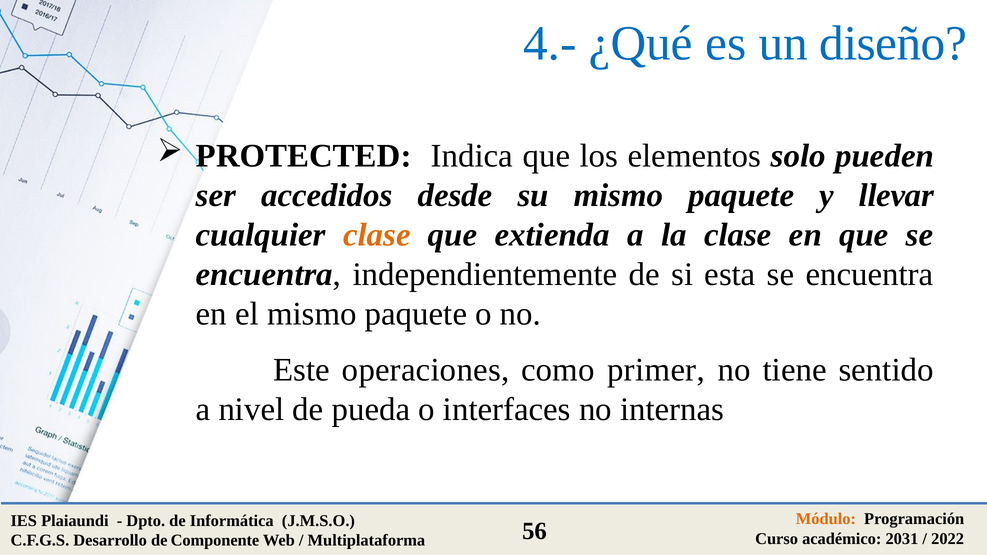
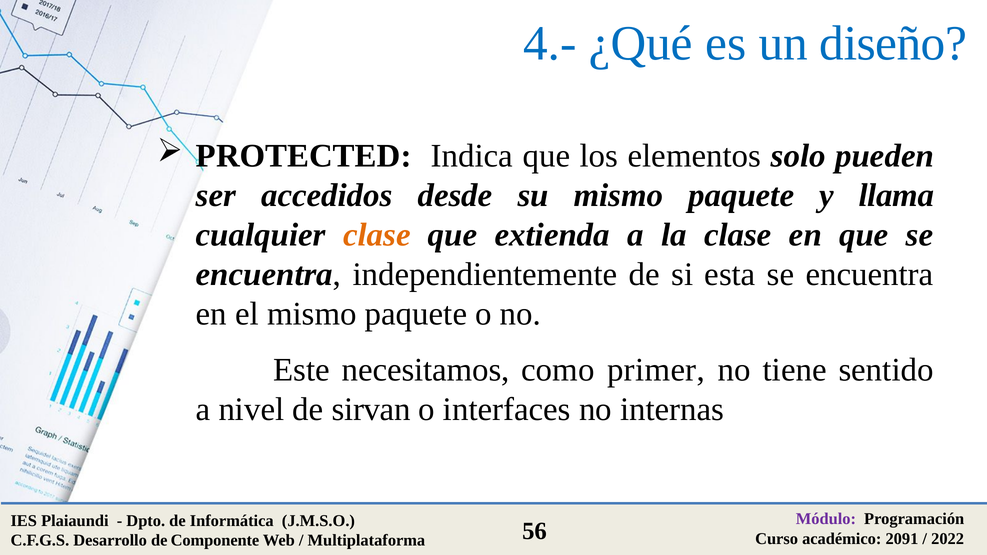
llevar: llevar -> llama (896, 196)
operaciones: operaciones -> necesitamos (426, 370)
pueda: pueda -> sirvan (371, 409)
Módulo colour: orange -> purple (826, 519)
2031: 2031 -> 2091 (902, 539)
